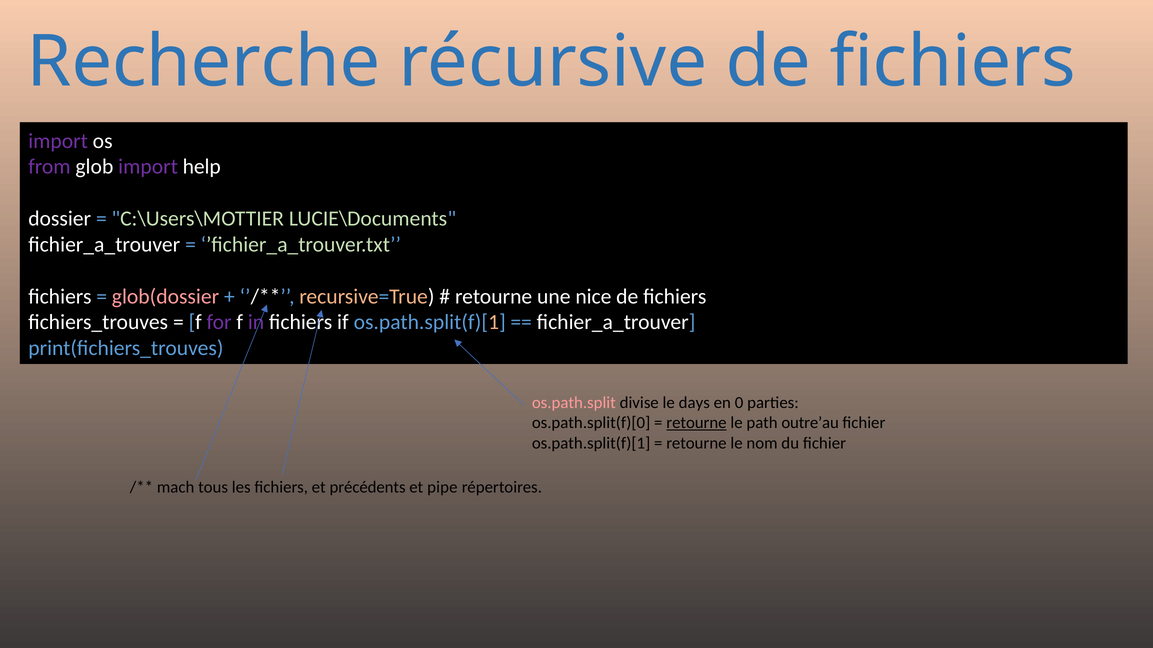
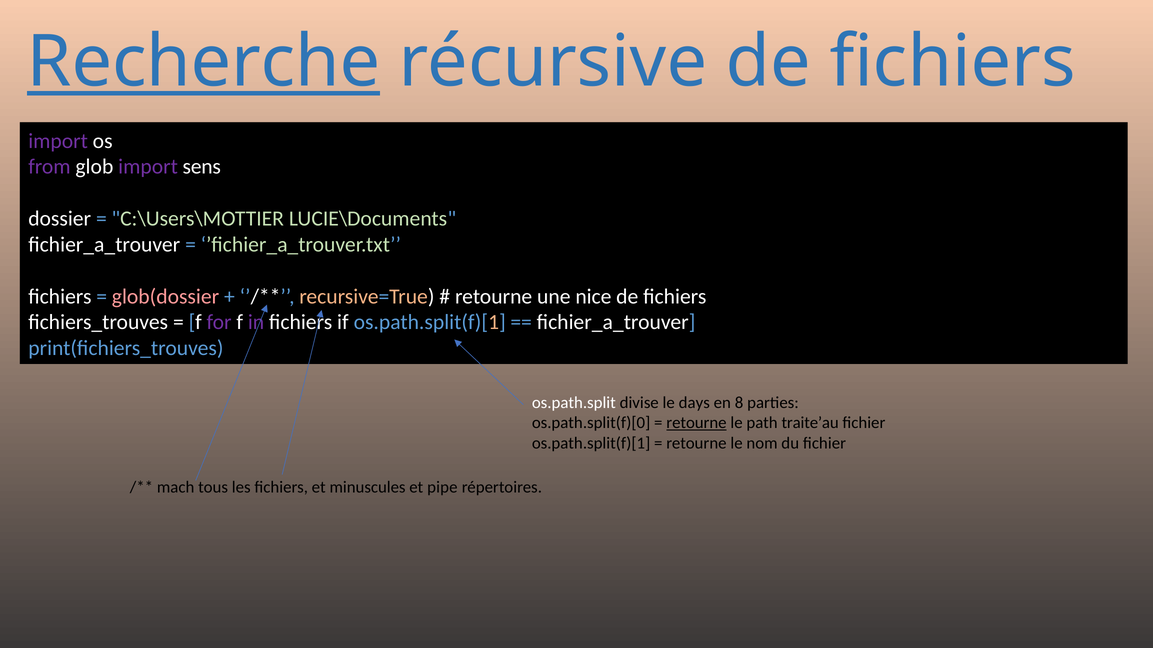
Recherche underline: none -> present (204, 62)
help: help -> sens (202, 167)
os.path.split colour: pink -> white (574, 403)
0: 0 -> 8 (739, 403)
outre’au: outre’au -> traite’au (810, 423)
précédents: précédents -> minuscules (368, 488)
